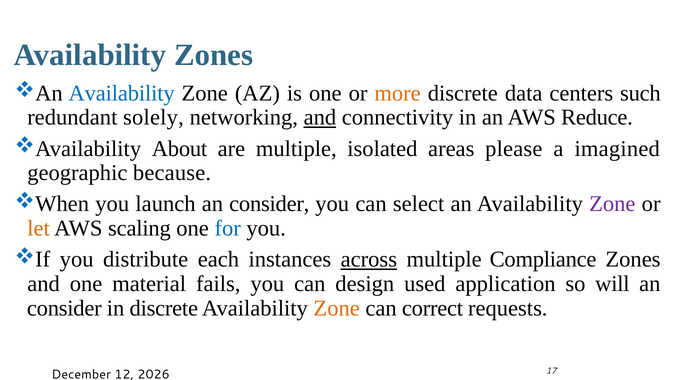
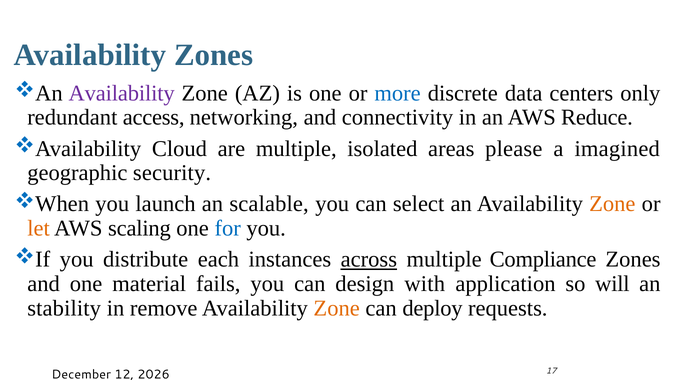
Availability colour: blue -> purple (122, 93)
more colour: orange -> blue (398, 93)
such: such -> only (640, 93)
solely: solely -> access (154, 118)
and underline: present -> none (320, 118)
About: About -> Cloud (179, 149)
because: because -> security (172, 173)
launch an consider: consider -> scalable (269, 204)
Zone colour: purple -> orange (612, 204)
used: used -> with (425, 284)
consider: consider -> stability (64, 308)
in discrete: discrete -> remove (164, 308)
correct: correct -> deploy (433, 308)
